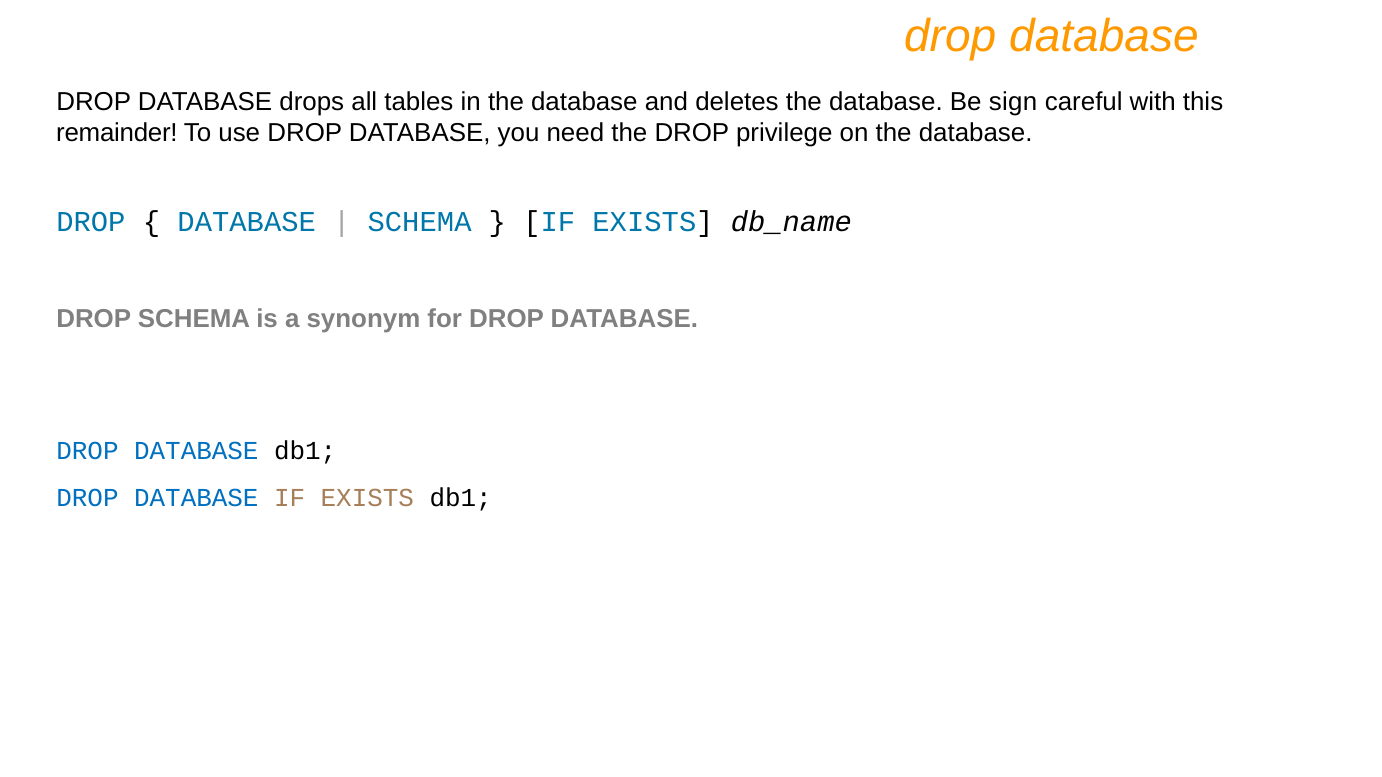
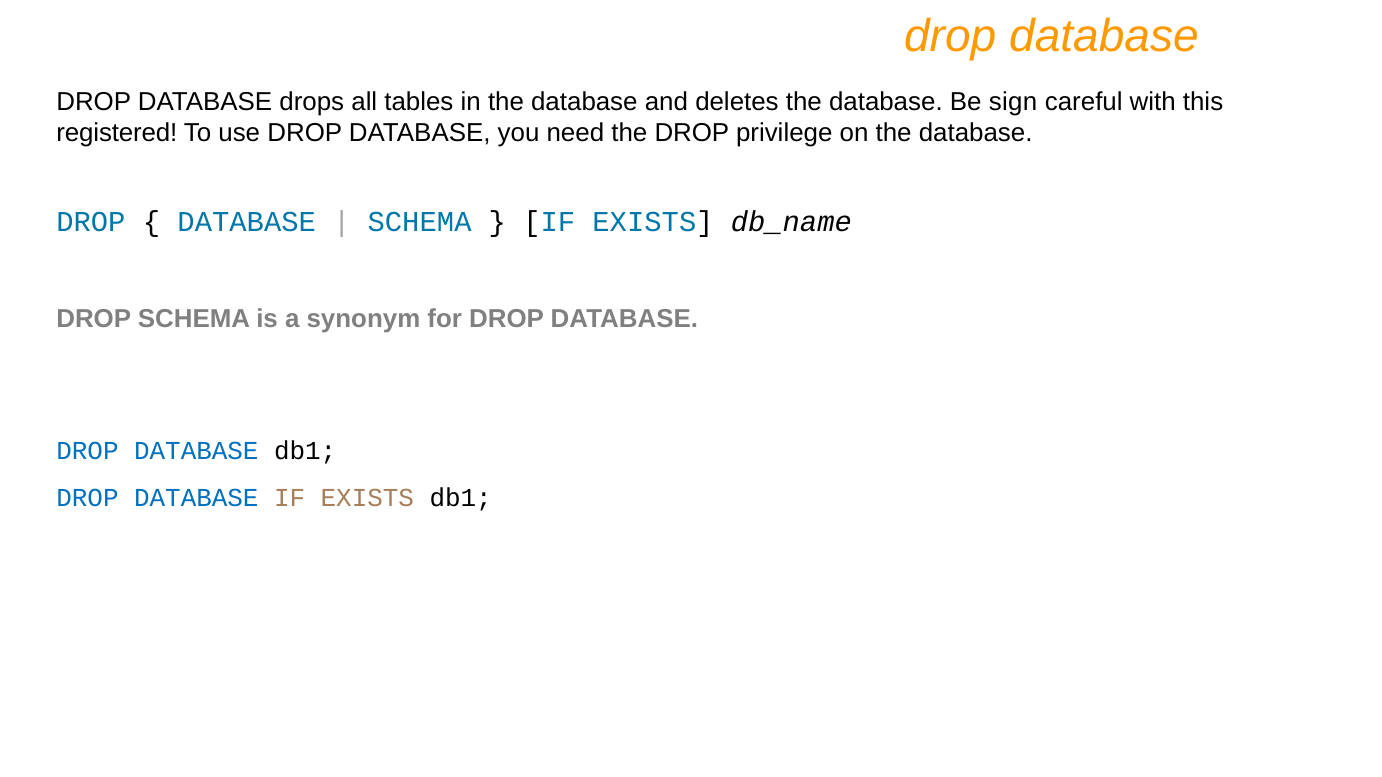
remainder: remainder -> registered (117, 133)
